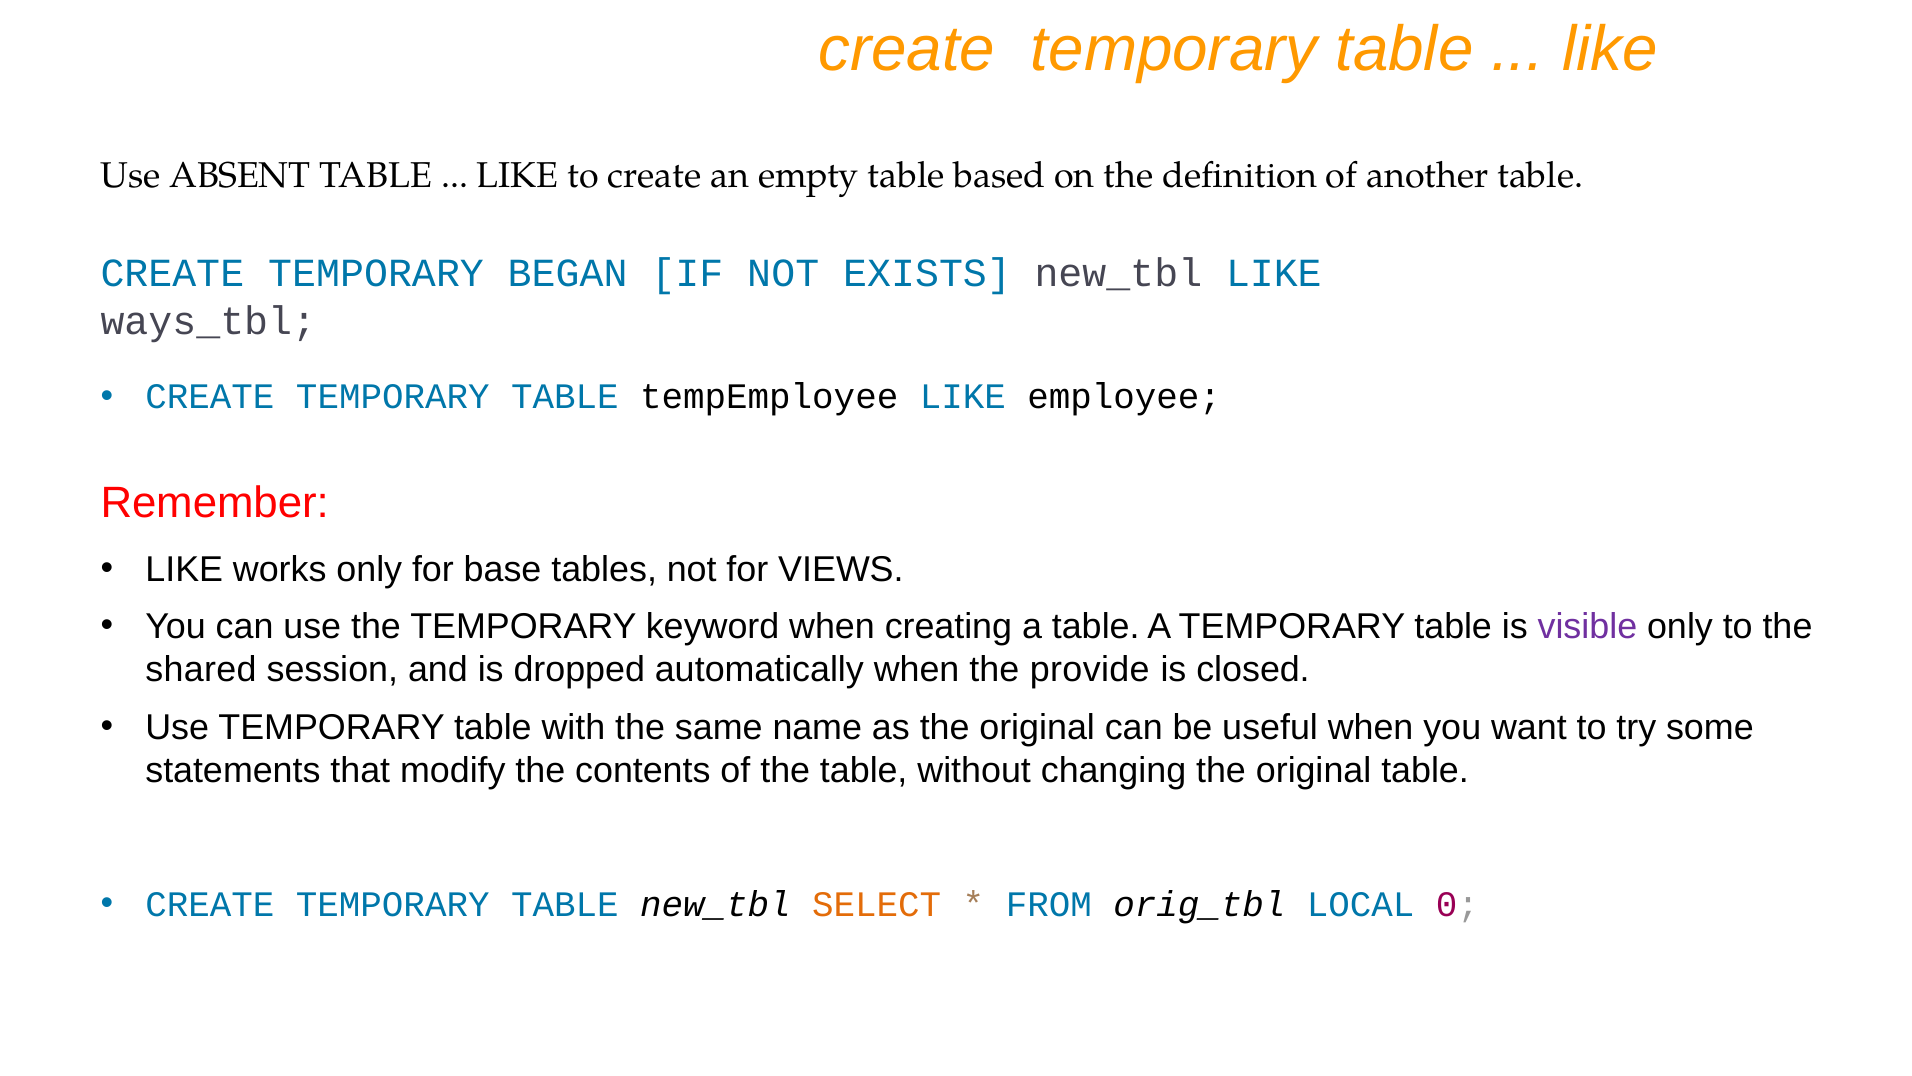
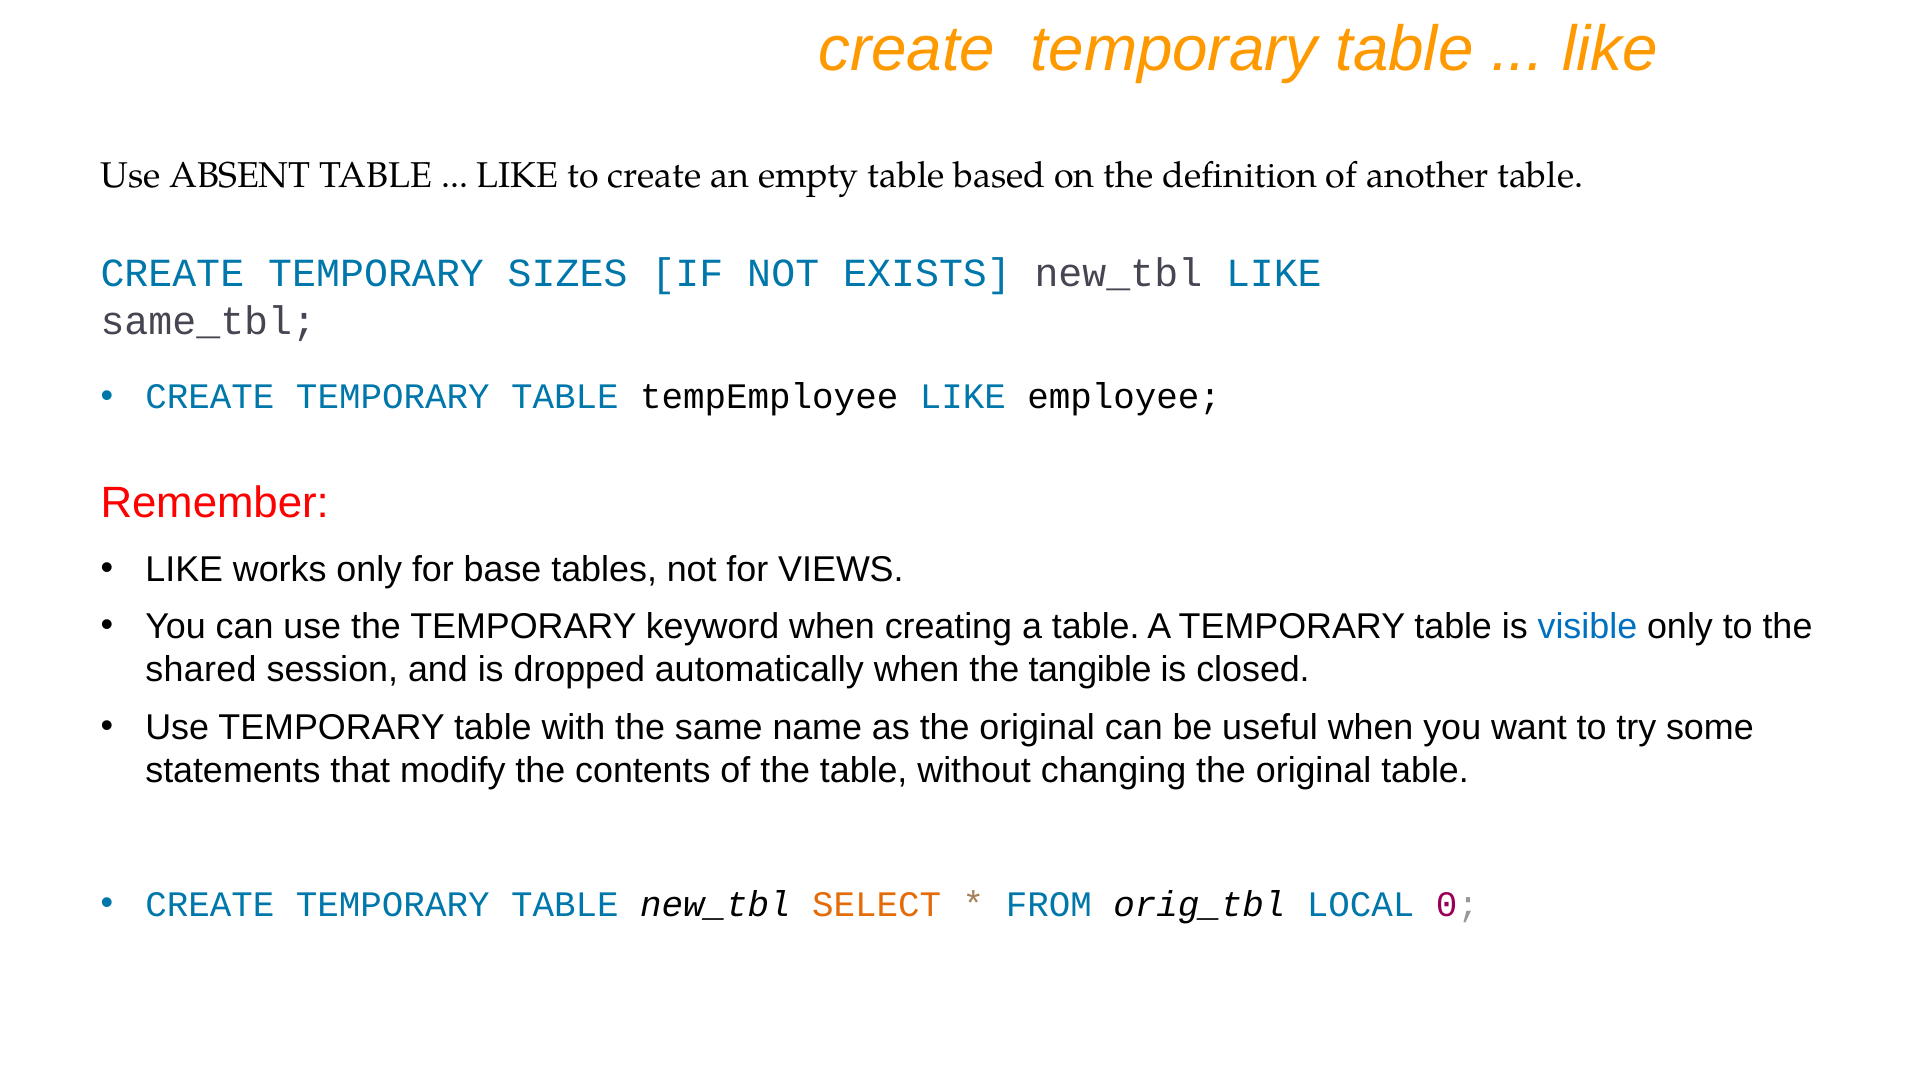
BEGAN: BEGAN -> SIZES (568, 274)
ways_tbl: ways_tbl -> same_tbl (208, 321)
visible colour: purple -> blue (1587, 627)
provide: provide -> tangible (1090, 670)
